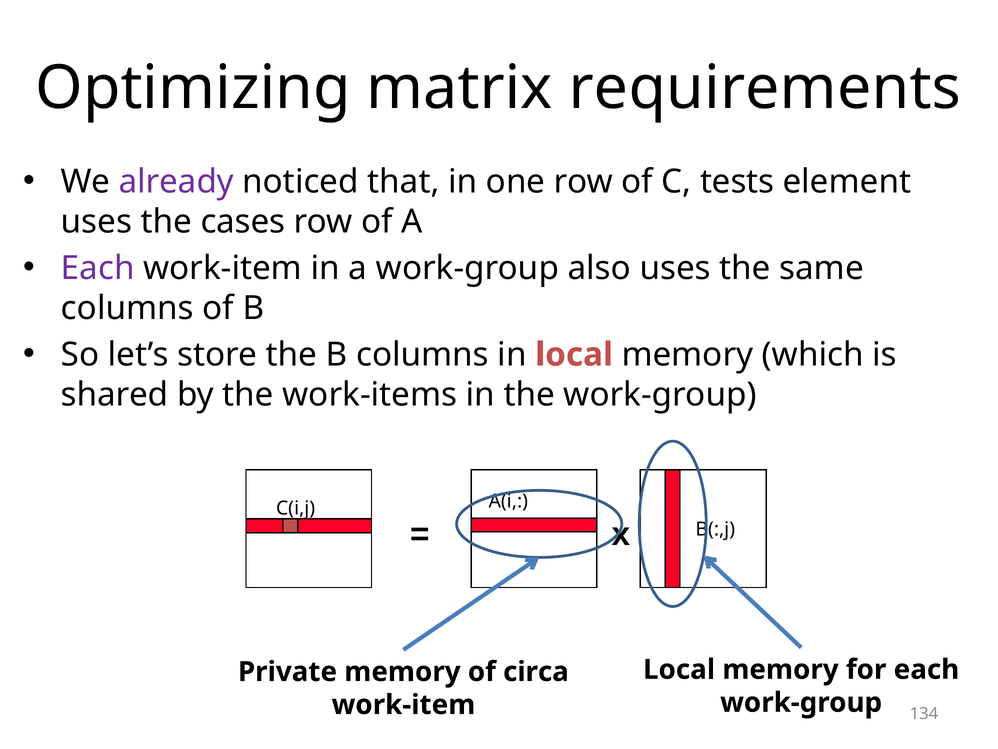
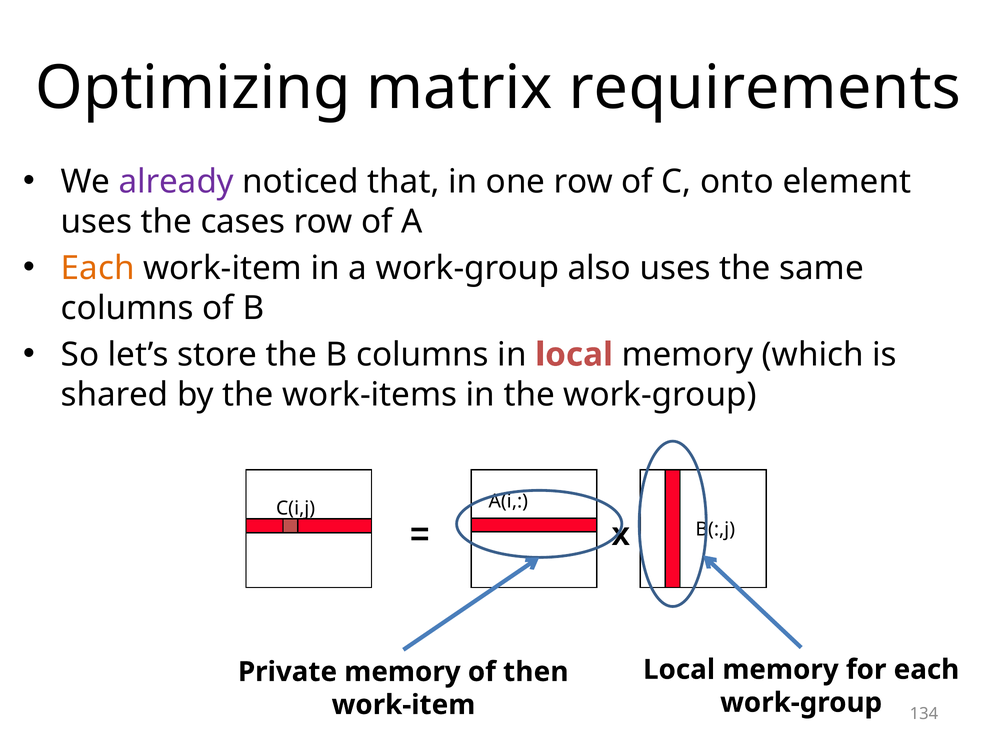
tests: tests -> onto (737, 181)
Each colour: purple -> orange (98, 268)
circa: circa -> then (536, 671)
